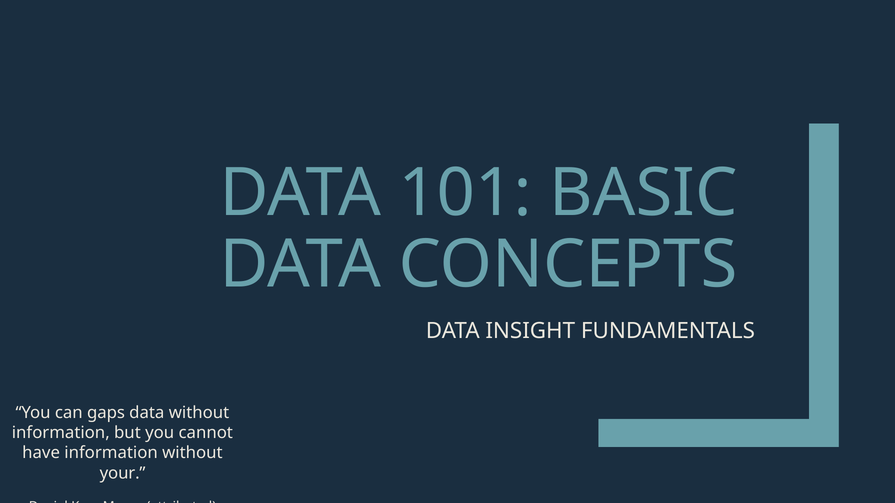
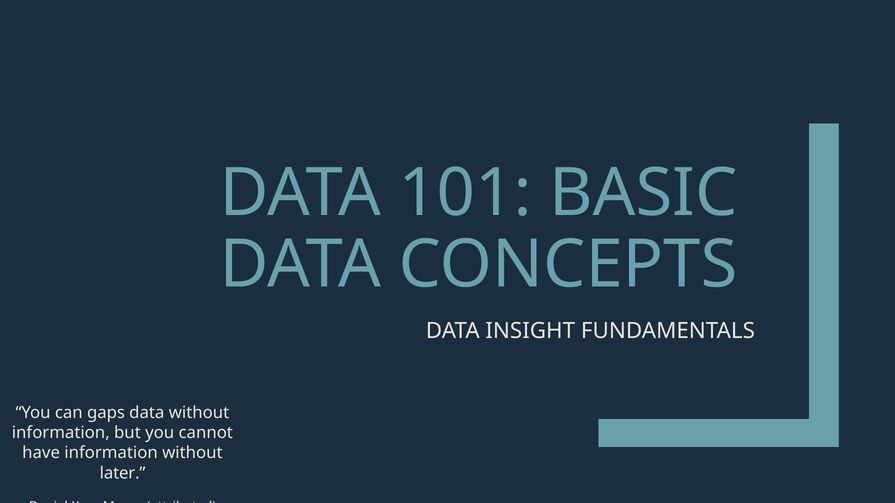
your: your -> later (123, 473)
